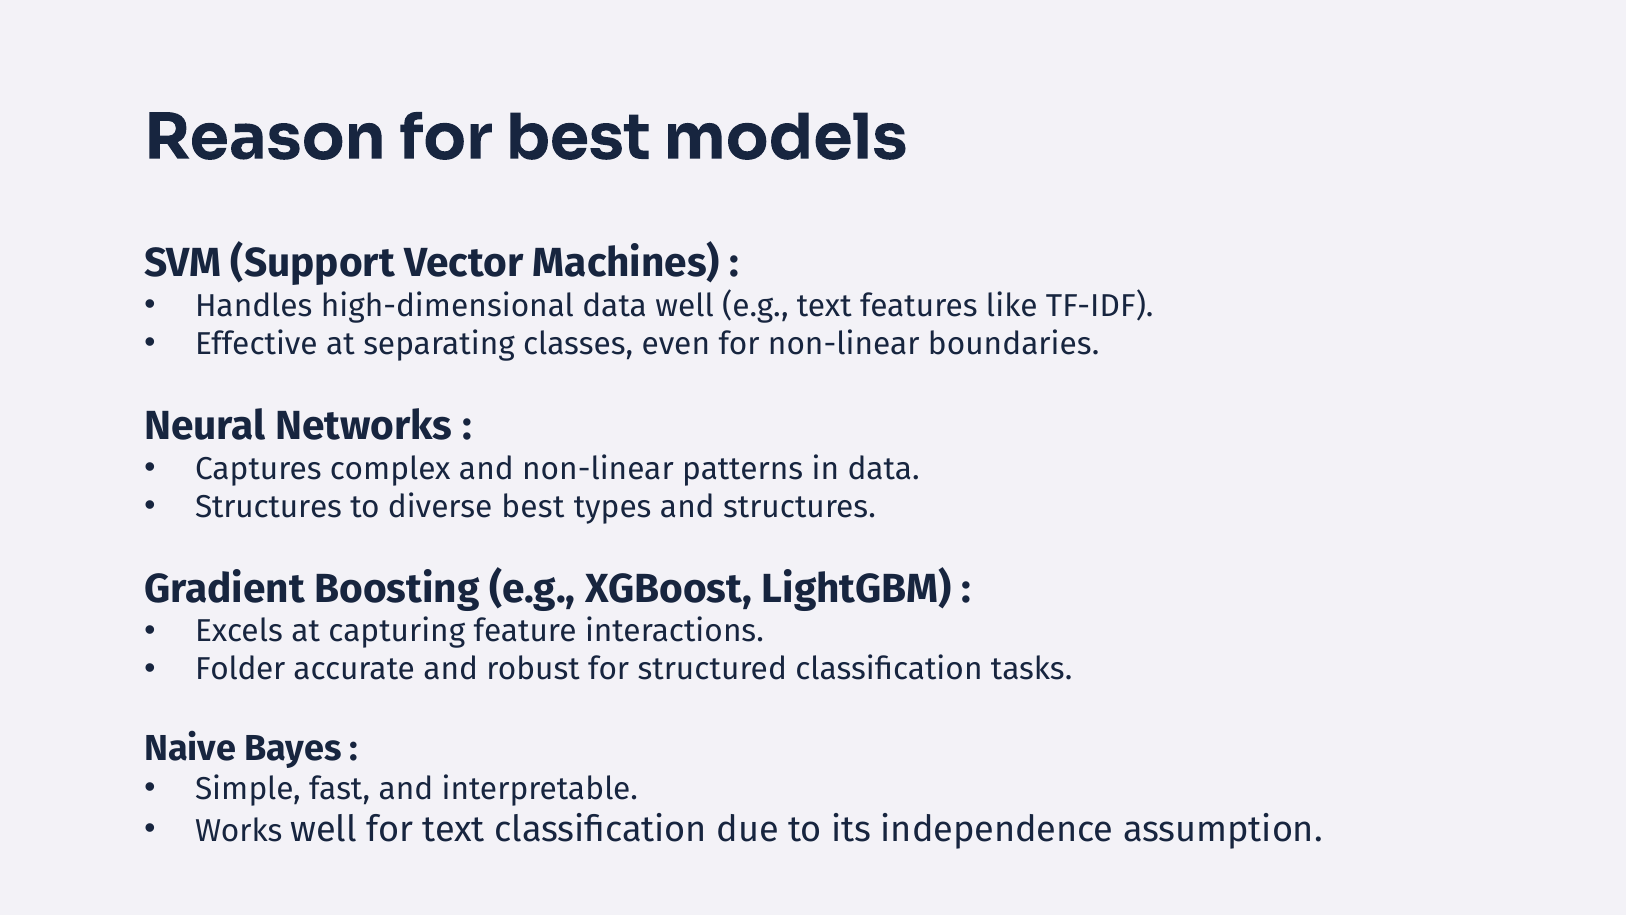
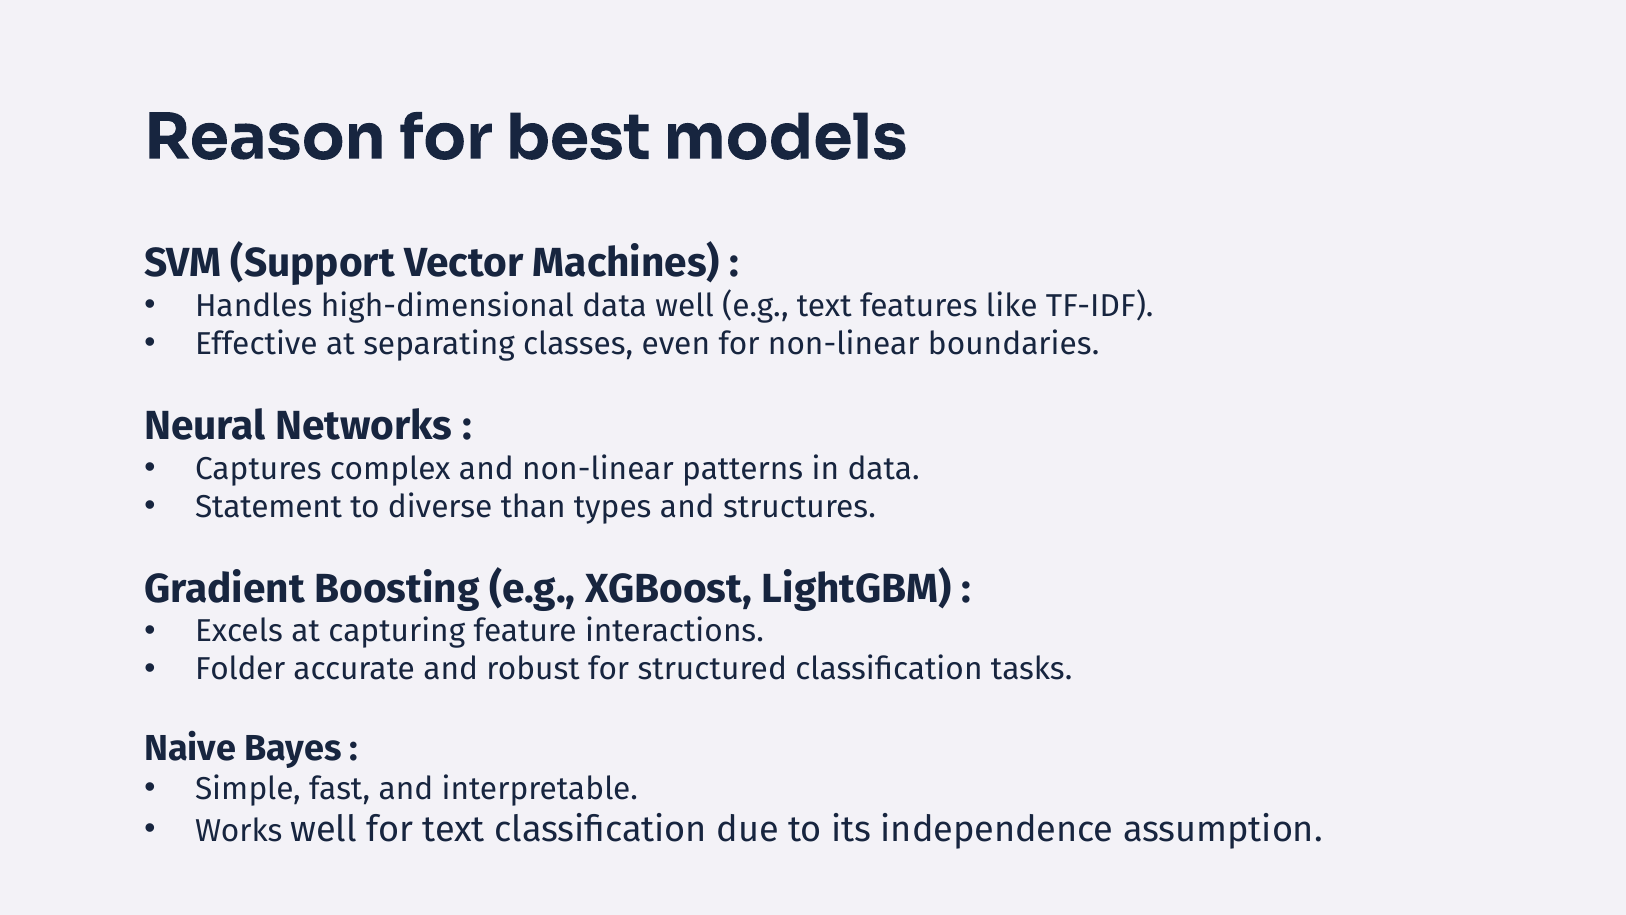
Structures: Structures -> Statement (269, 507)
diverse best: best -> than (533, 507)
